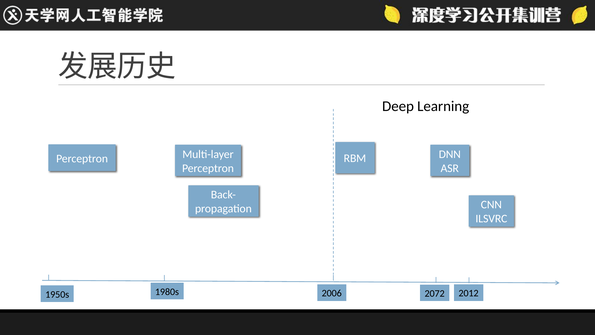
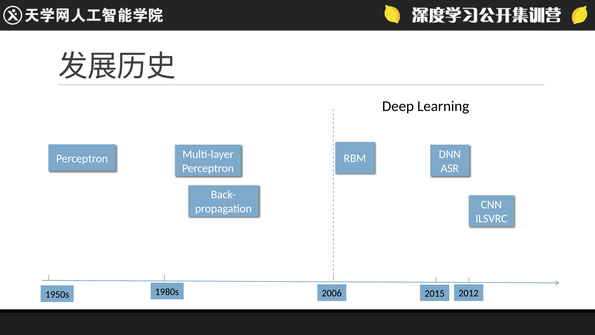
2072: 2072 -> 2015 (435, 293)
